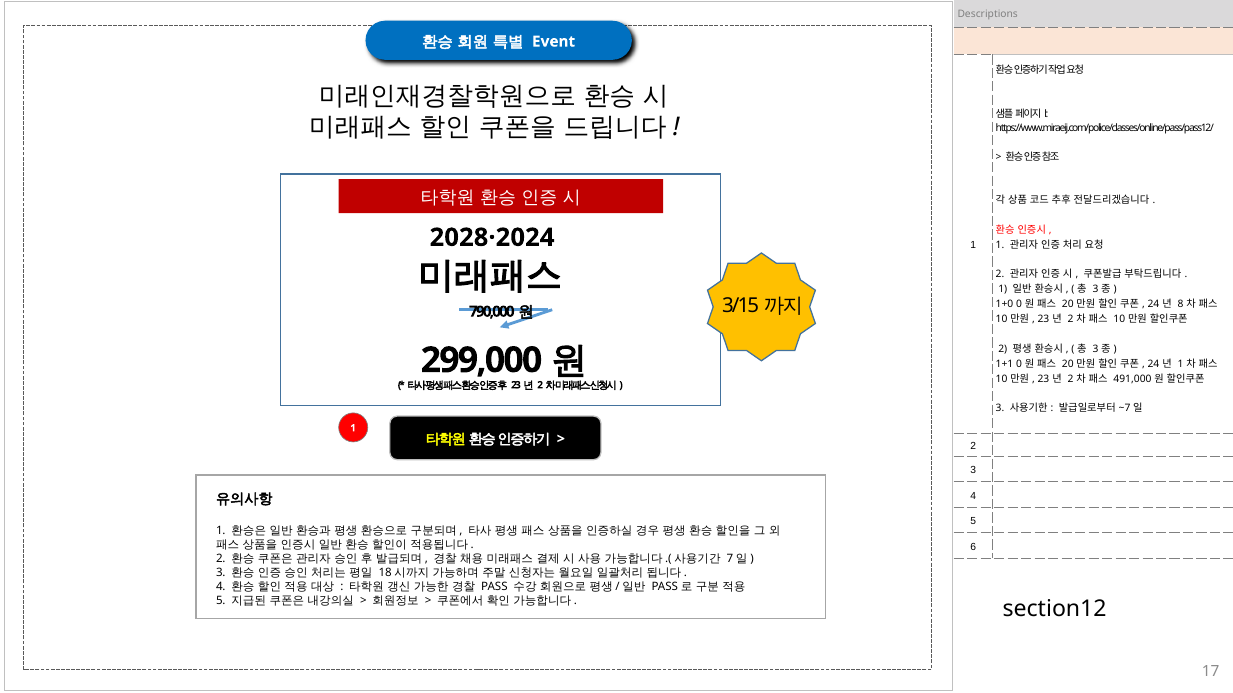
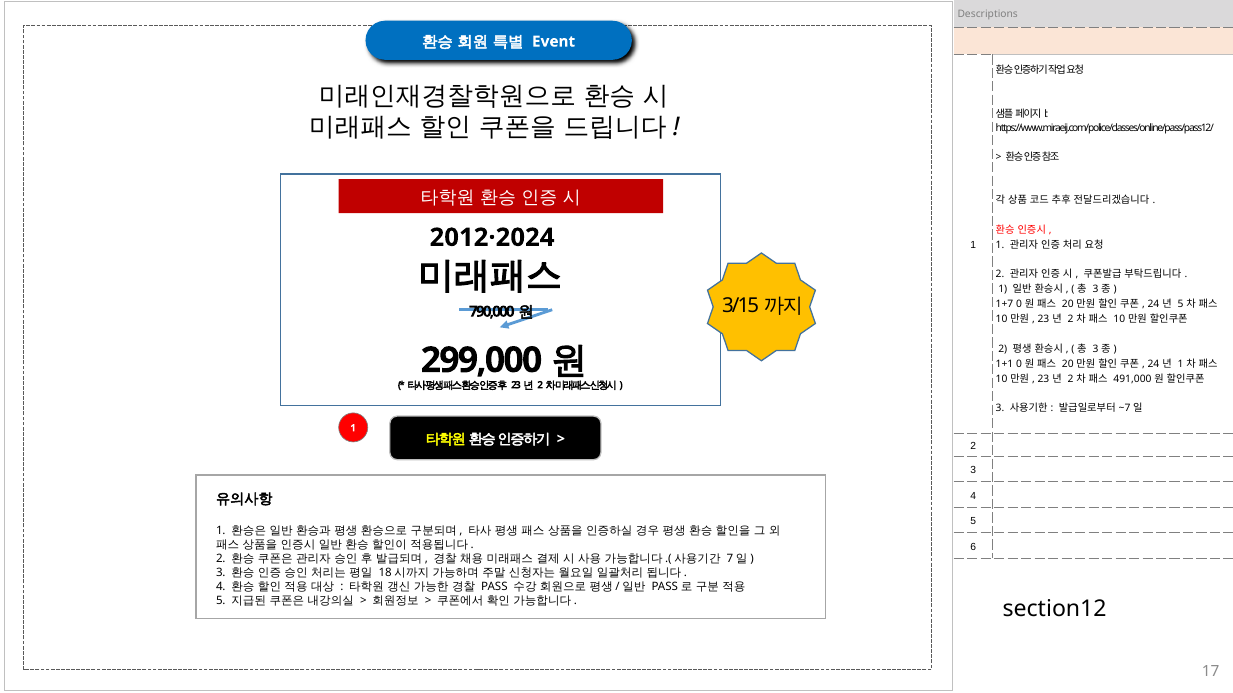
2028·2024: 2028·2024 -> 2012·2024 (492, 238)
1+0: 1+0 -> 1+7 (1005, 305)
8: 8 -> 5 (1181, 305)
